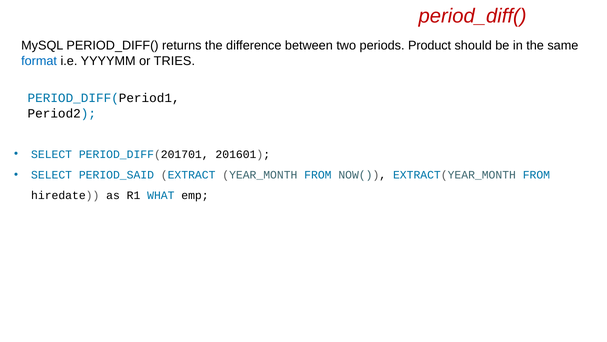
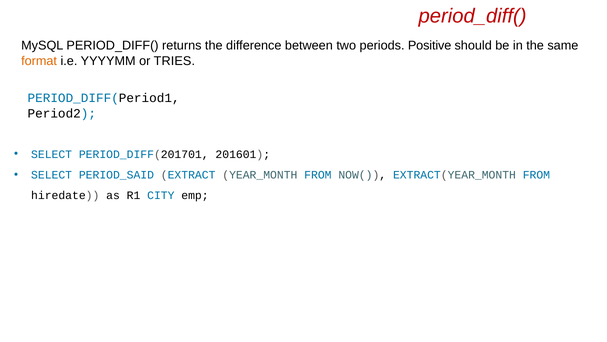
Product: Product -> Positive (430, 46)
format colour: blue -> orange (39, 61)
WHAT: WHAT -> CITY (161, 195)
